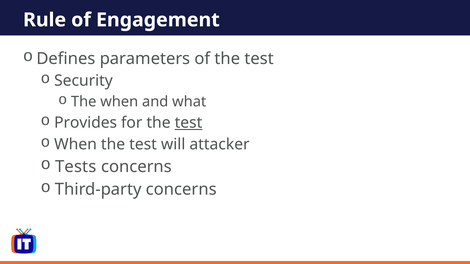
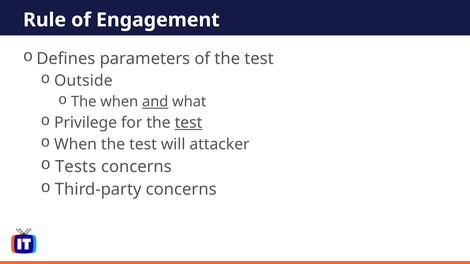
Security: Security -> Outside (83, 81)
and underline: none -> present (155, 102)
Provides: Provides -> Privilege (86, 123)
